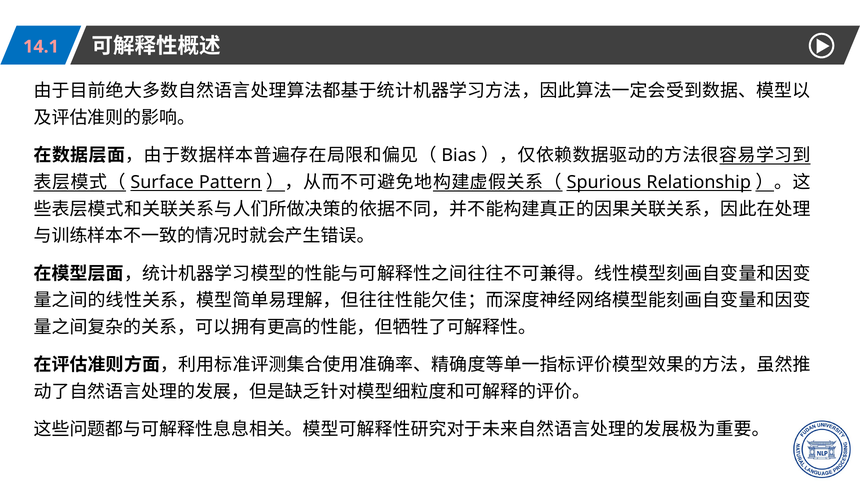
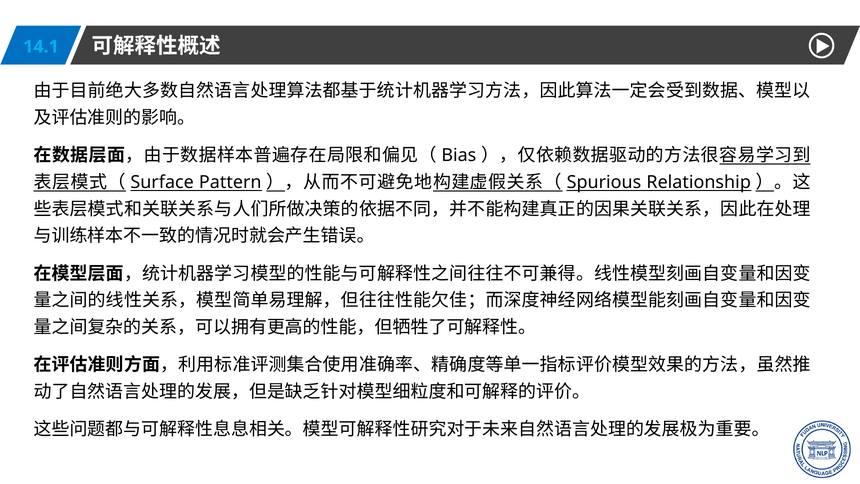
14.1 colour: pink -> light blue (41, 47)
